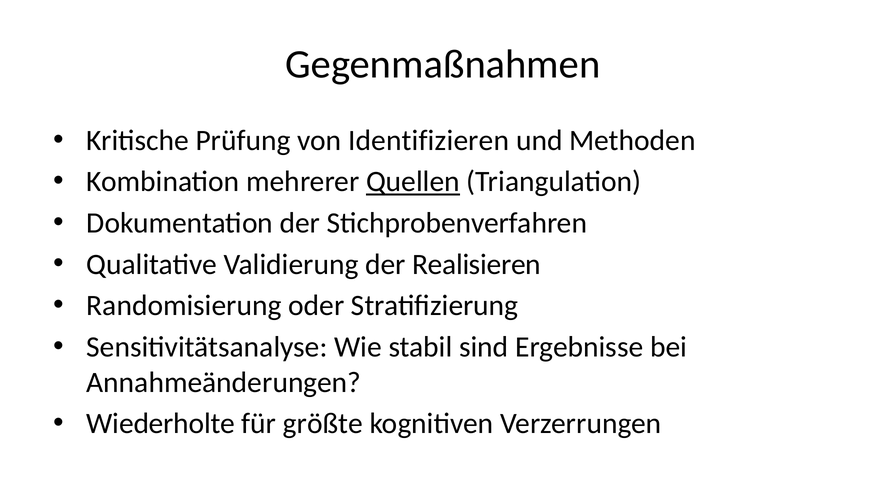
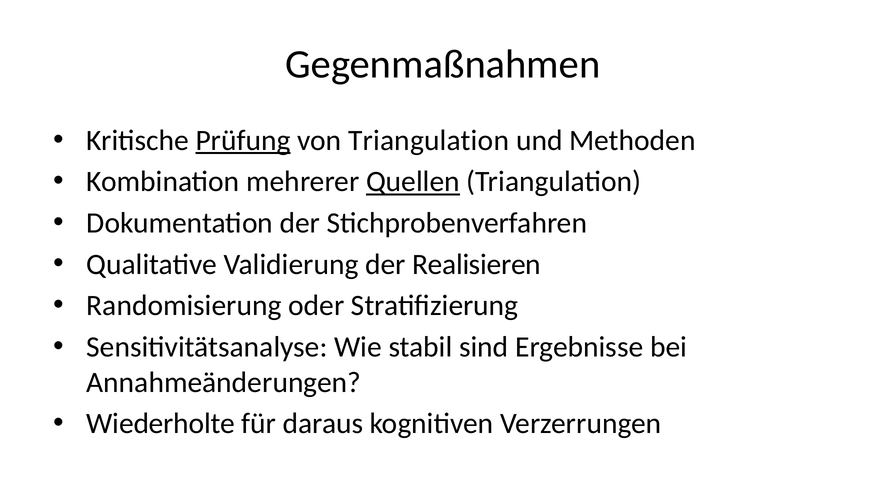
Prüfung underline: none -> present (243, 141)
von Identifizieren: Identifizieren -> Triangulation (429, 141)
größte: größte -> daraus (323, 424)
